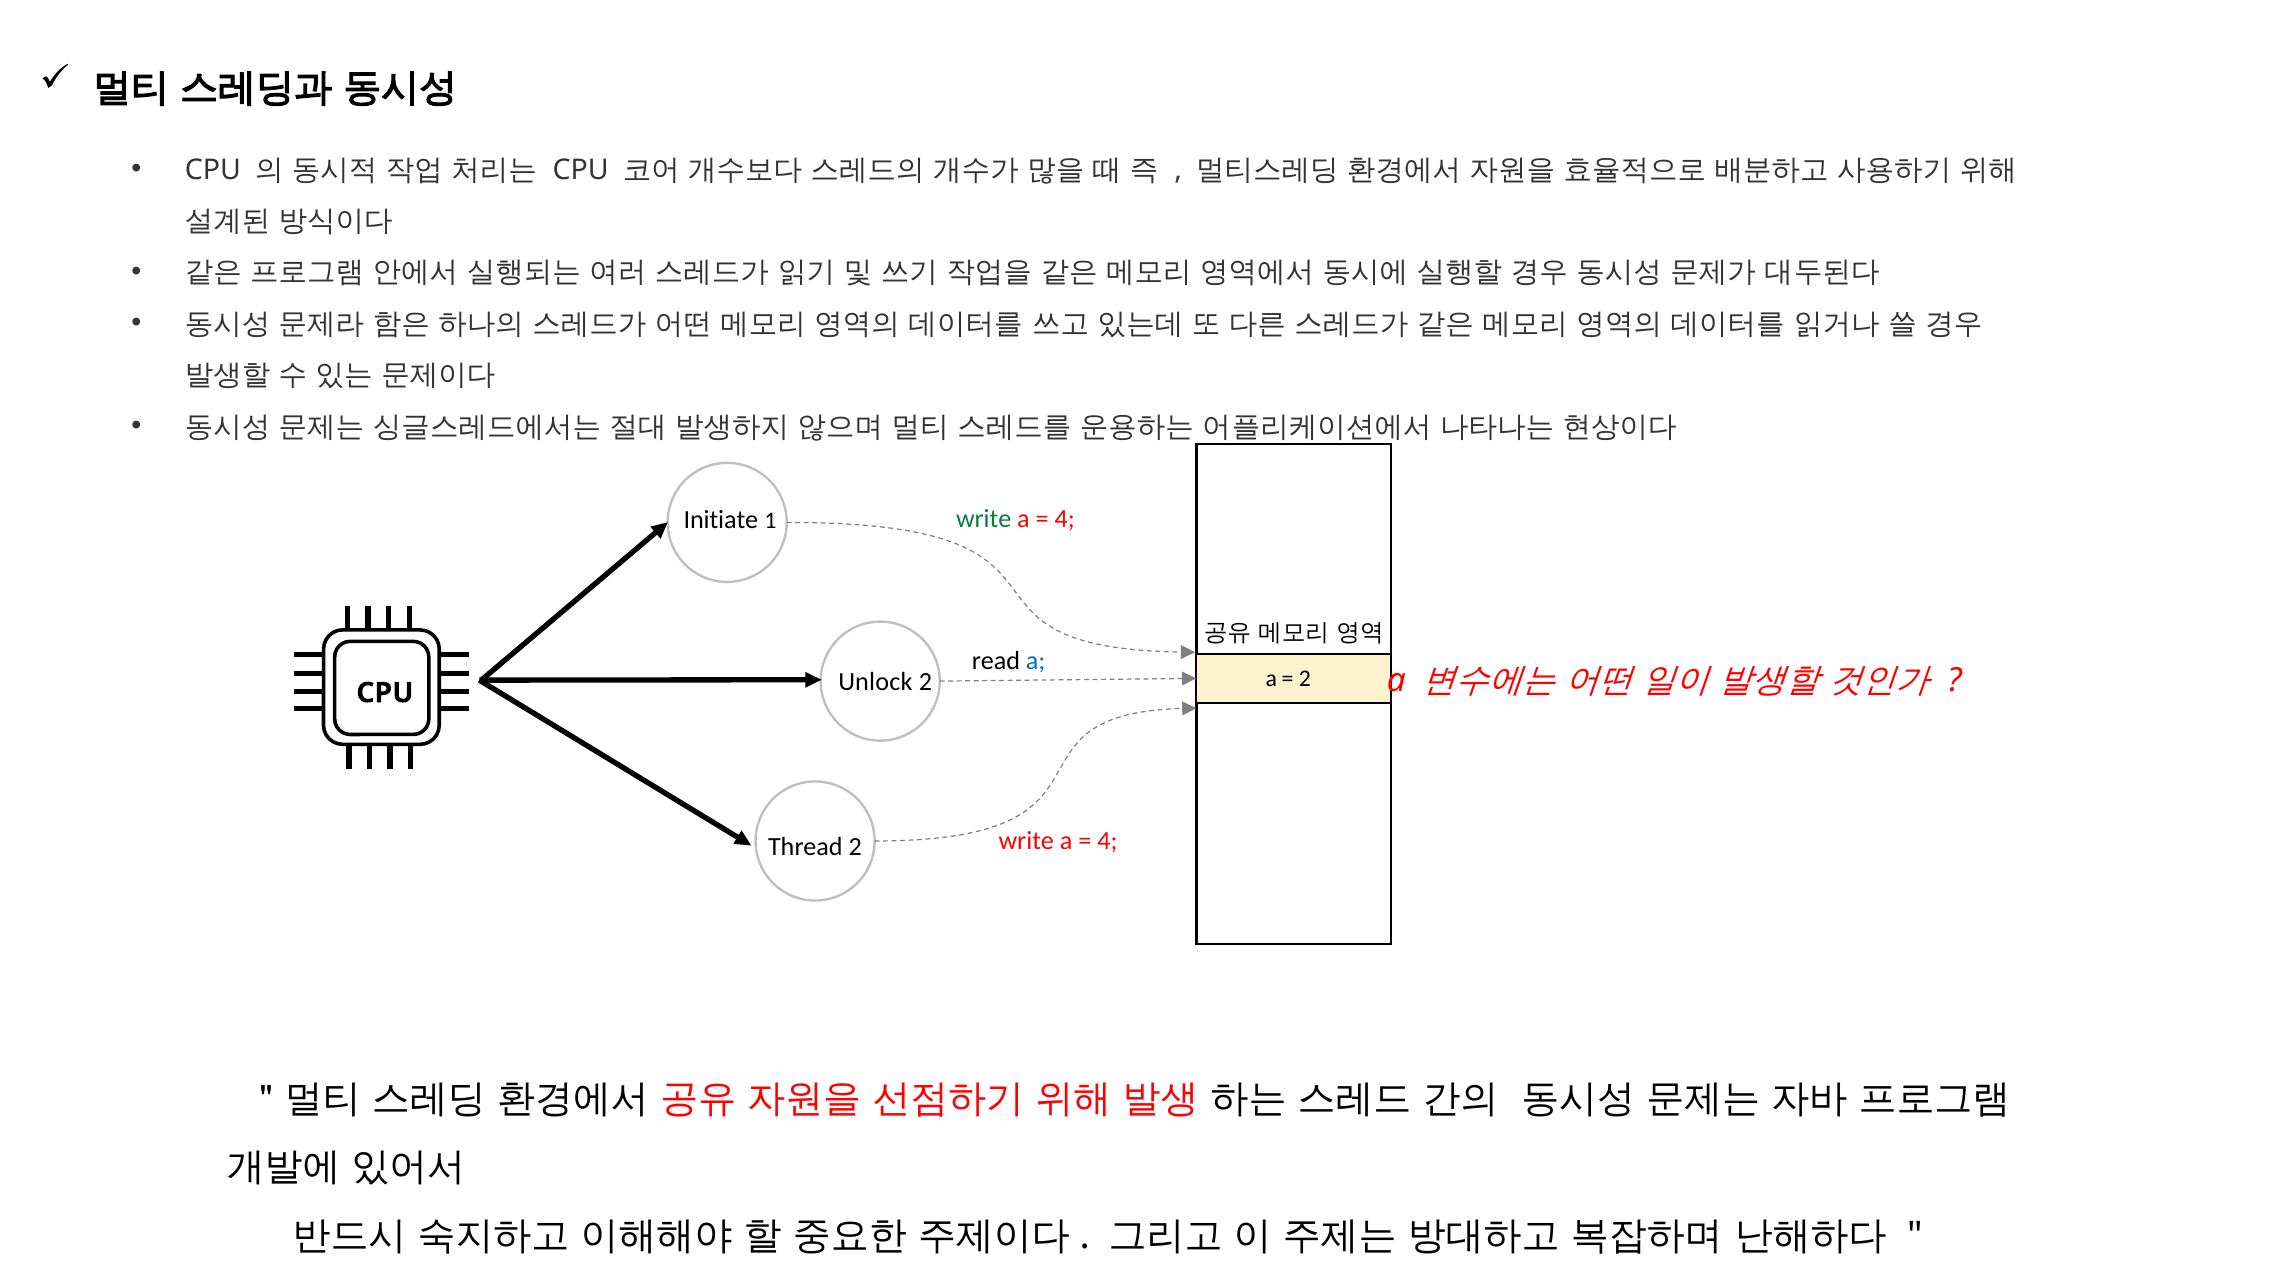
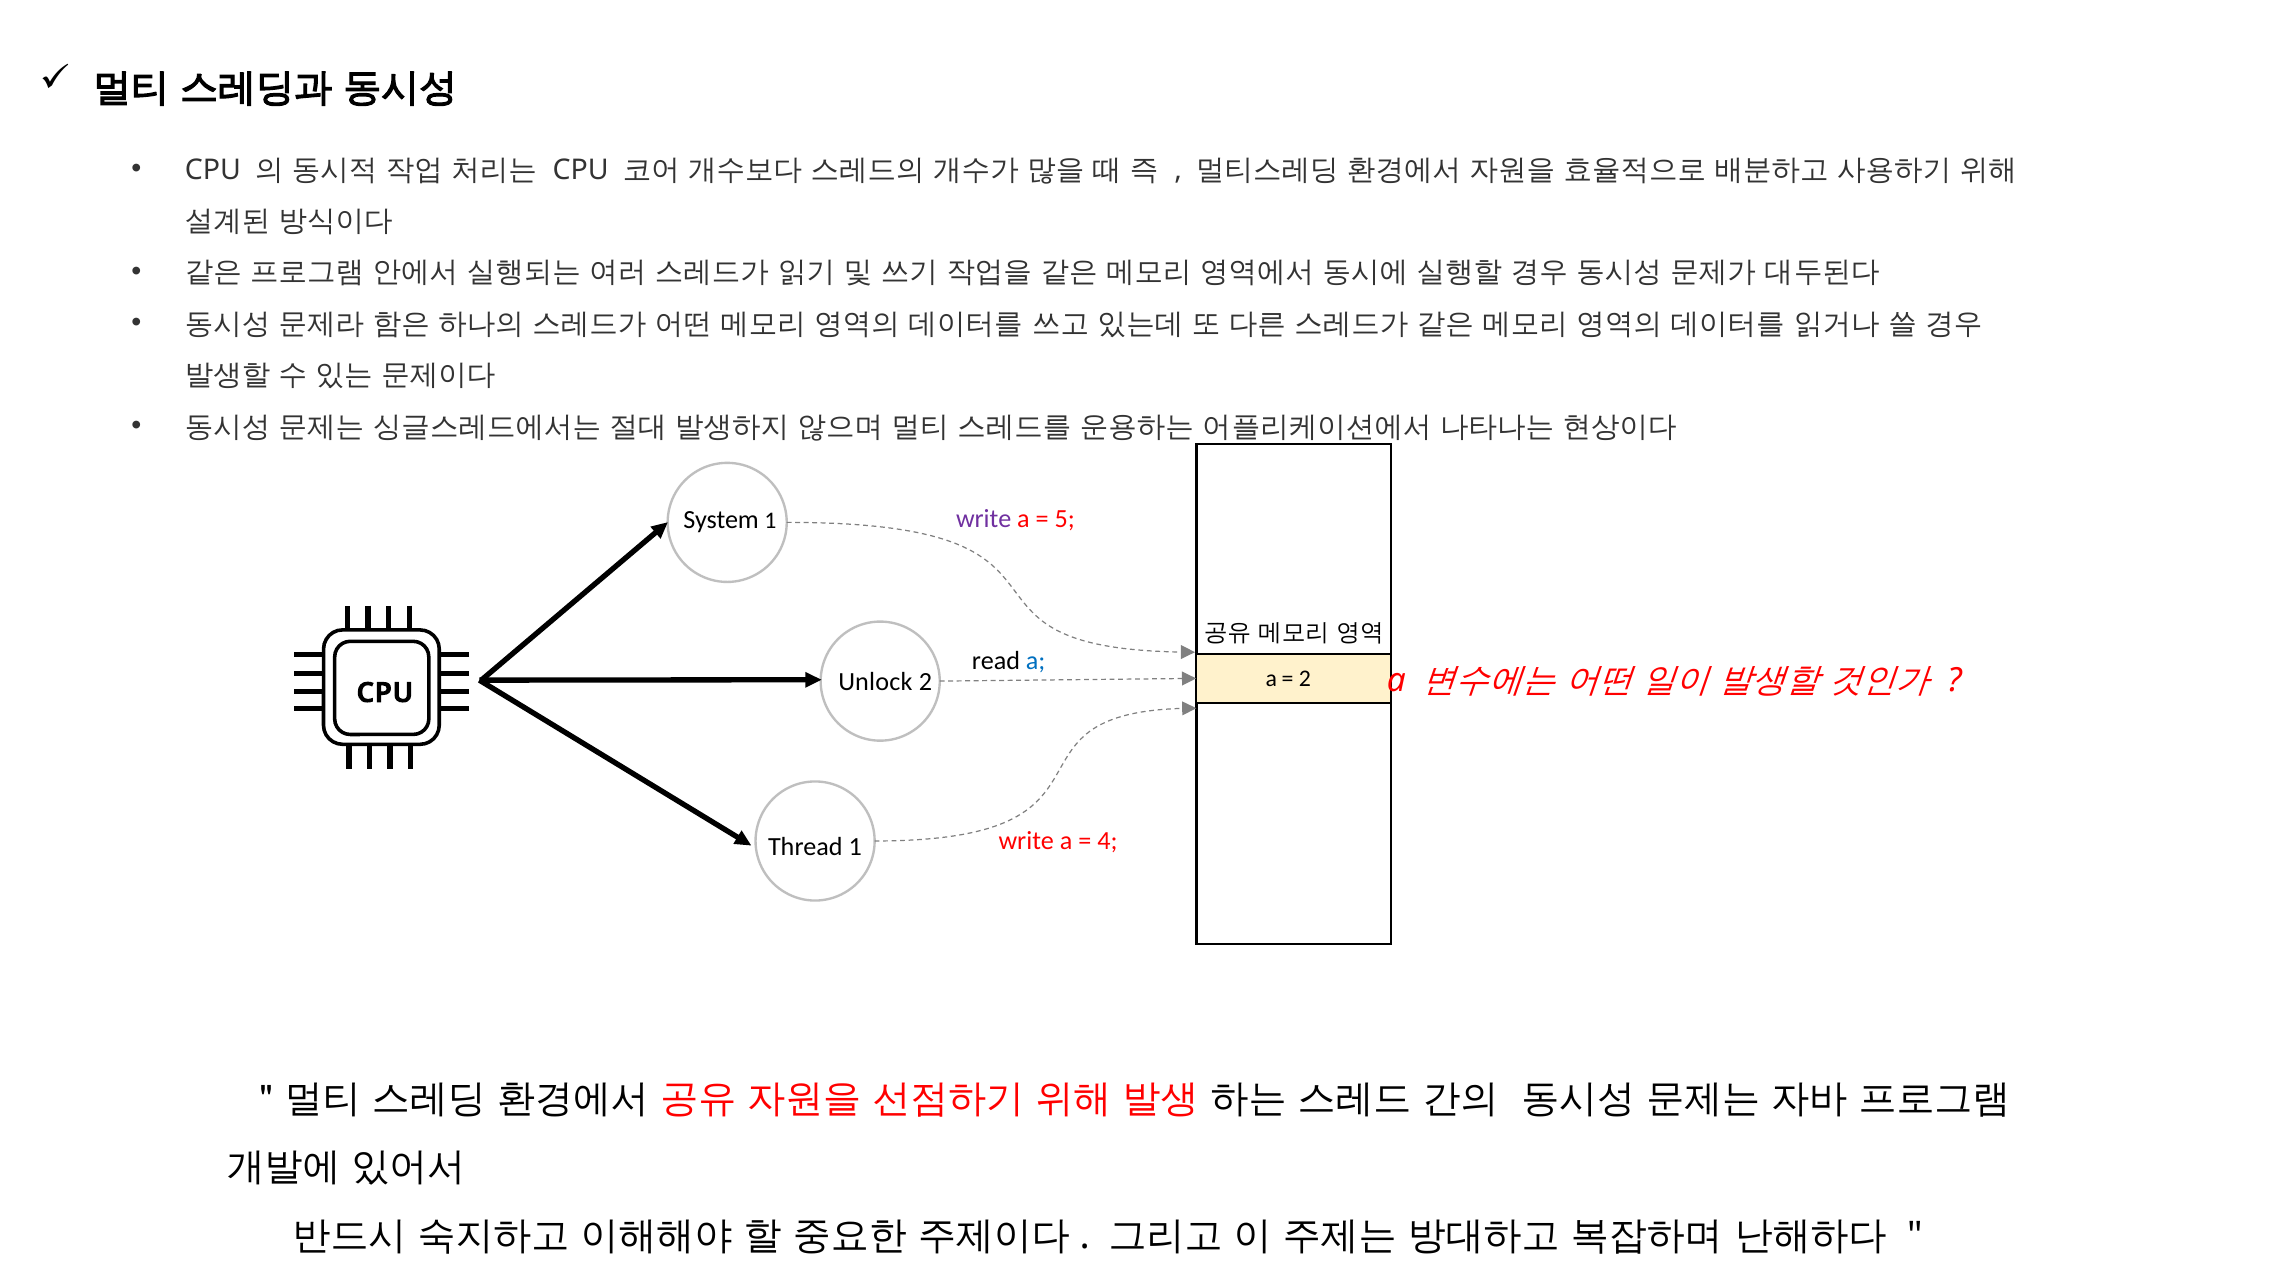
write colour: green -> purple (984, 519)
4: 4 -> 5 (1065, 519)
Initiate: Initiate -> System (721, 520)
Thread 2: 2 -> 1 (855, 847)
